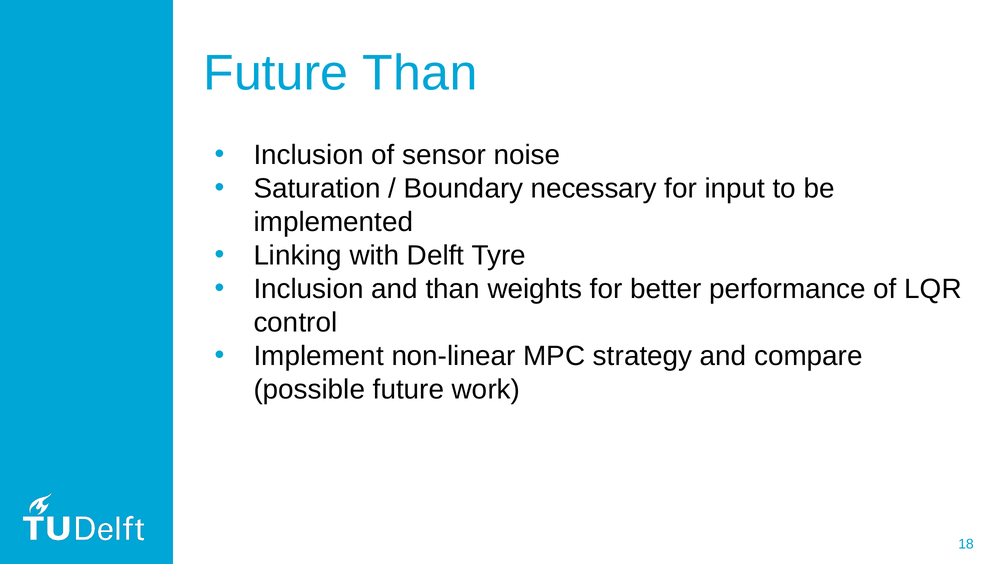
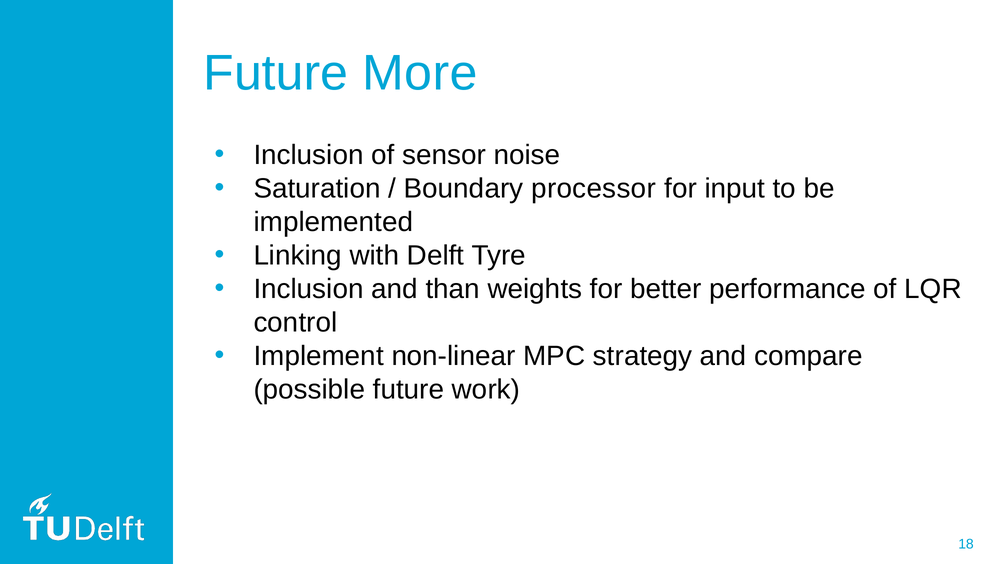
Future Than: Than -> More (420, 73)
necessary: necessary -> processor (594, 189)
